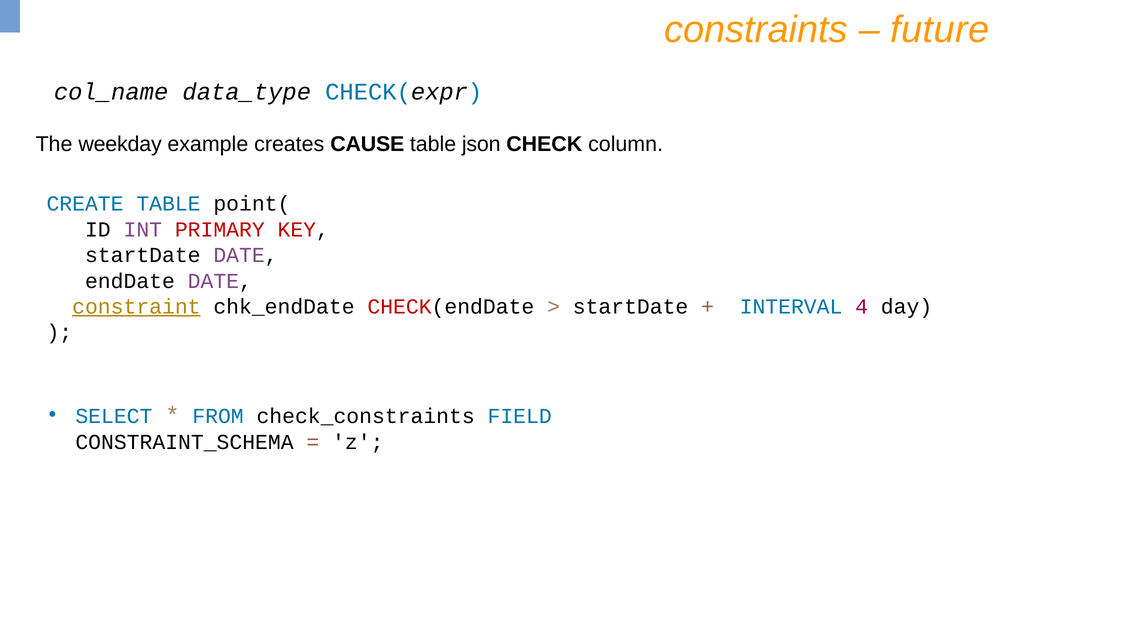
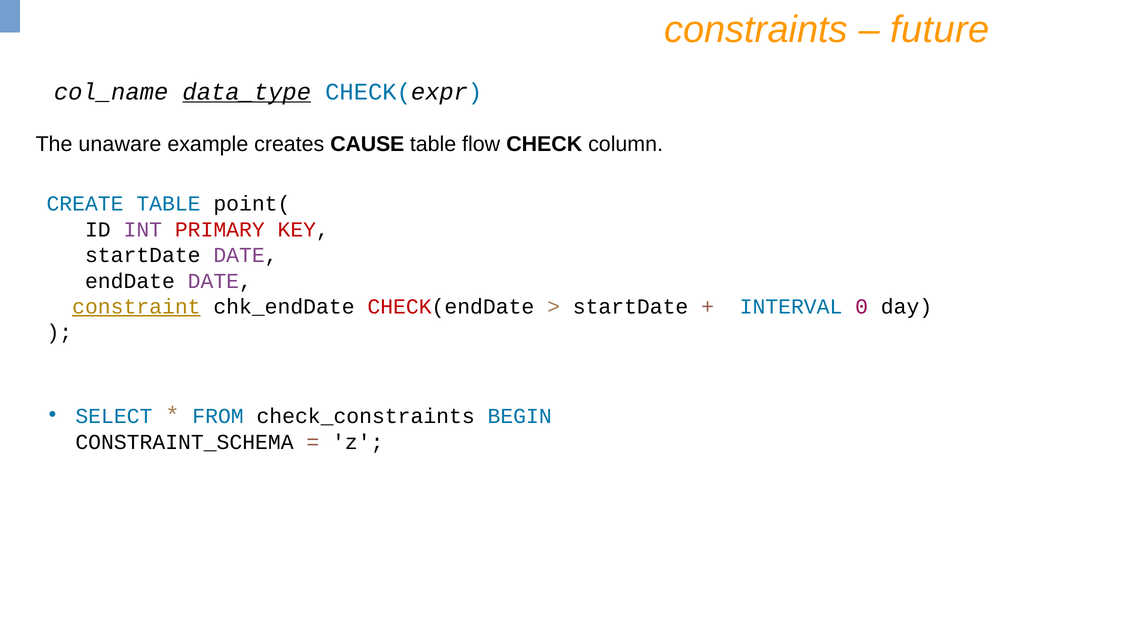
data_type underline: none -> present (247, 92)
weekday: weekday -> unaware (120, 144)
json: json -> flow (481, 144)
4: 4 -> 0 (862, 307)
FIELD: FIELD -> BEGIN (520, 416)
